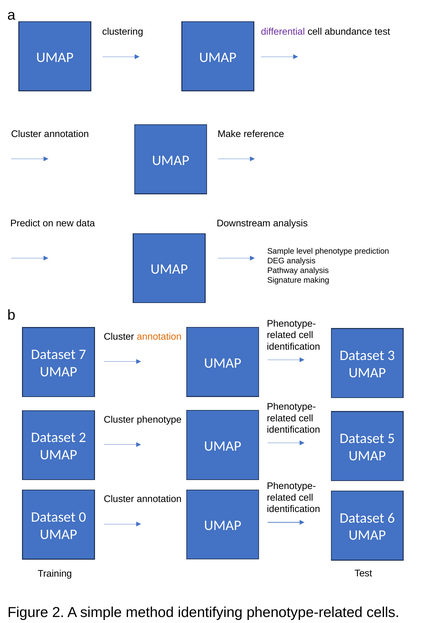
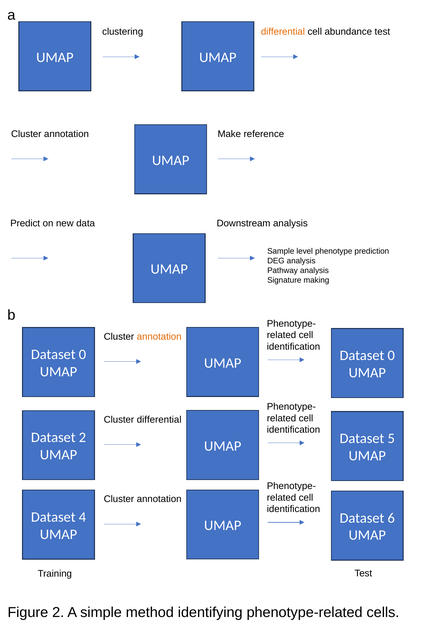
differential colour: purple -> orange (283, 32)
7: 7 -> 0 (82, 355)
3: 3 -> 0 (391, 356)
Cluster phenotype: phenotype -> differential (159, 420)
0: 0 -> 4 (82, 518)
